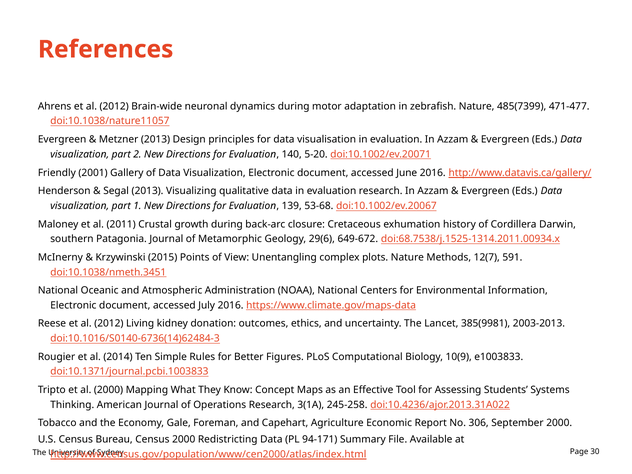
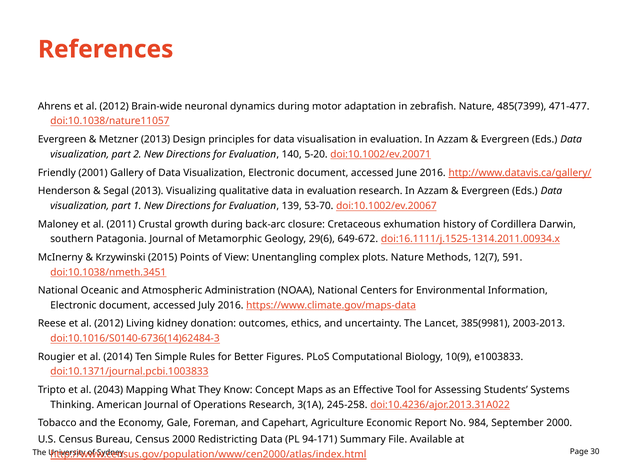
53-68: 53-68 -> 53-70 (319, 206)
doi:68.7538/j.1525-1314.2011.00934.x: doi:68.7538/j.1525-1314.2011.00934.x -> doi:16.1111/j.1525-1314.2011.00934.x (470, 239)
al 2000: 2000 -> 2043 (109, 390)
306: 306 -> 984 (479, 423)
